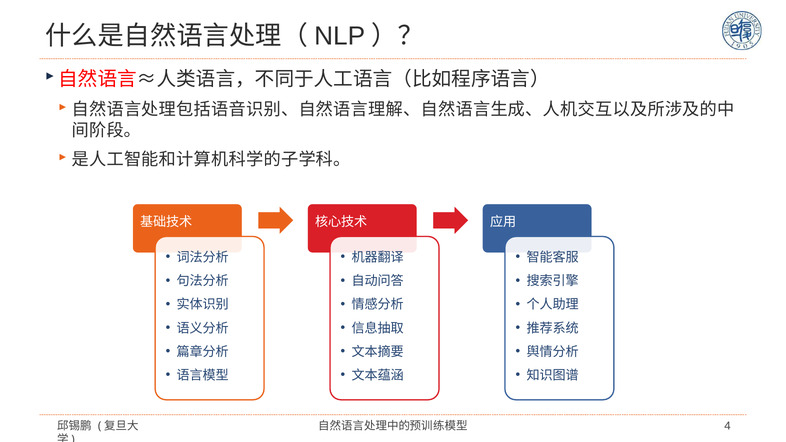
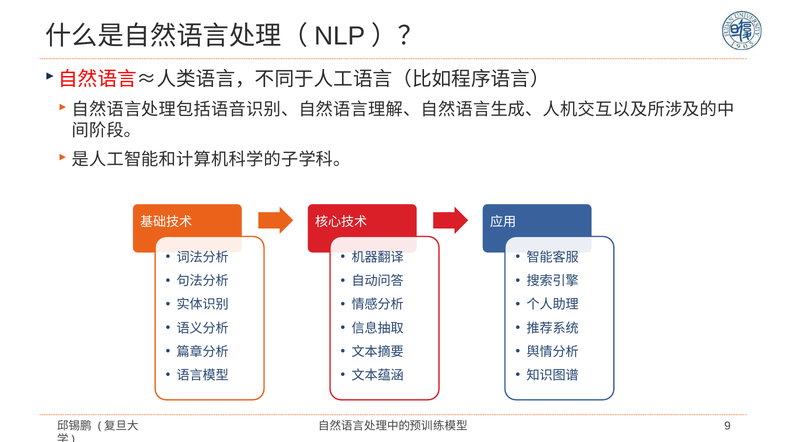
4: 4 -> 9 (728, 426)
